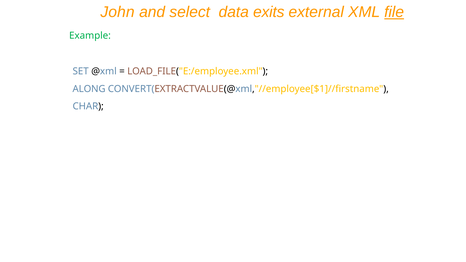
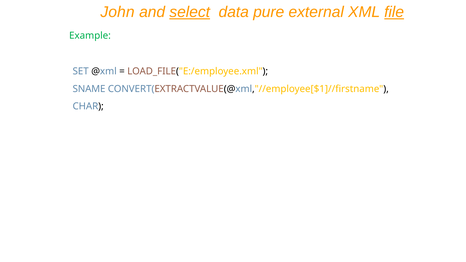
select underline: none -> present (190, 12)
exits: exits -> pure (269, 12)
ALONG: ALONG -> SNAME (89, 89)
